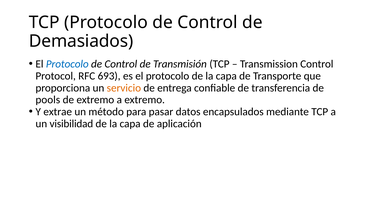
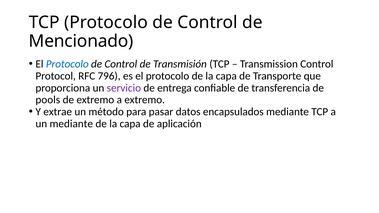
Demasiados: Demasiados -> Mencionado (81, 41)
693: 693 -> 796 (109, 76)
servicio colour: orange -> purple (124, 88)
un visibilidad: visibilidad -> mediante (71, 124)
